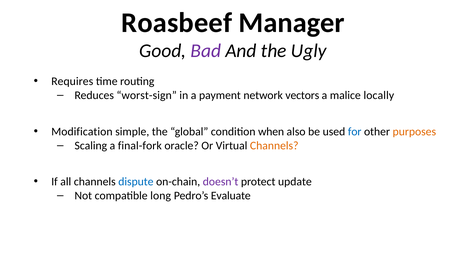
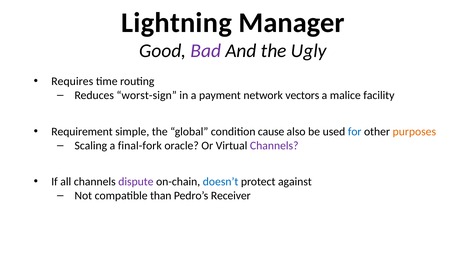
Roasbeef: Roasbeef -> Lightning (177, 23)
locally: locally -> facility (379, 95)
Modification: Modification -> Requirement (82, 132)
when: when -> cause (271, 132)
Channels colour: orange -> purple (274, 146)
dispute colour: blue -> purple (136, 182)
doesn’t colour: purple -> blue (221, 182)
update: update -> against (295, 182)
long: long -> than (161, 196)
Evaluate: Evaluate -> Receiver (231, 196)
